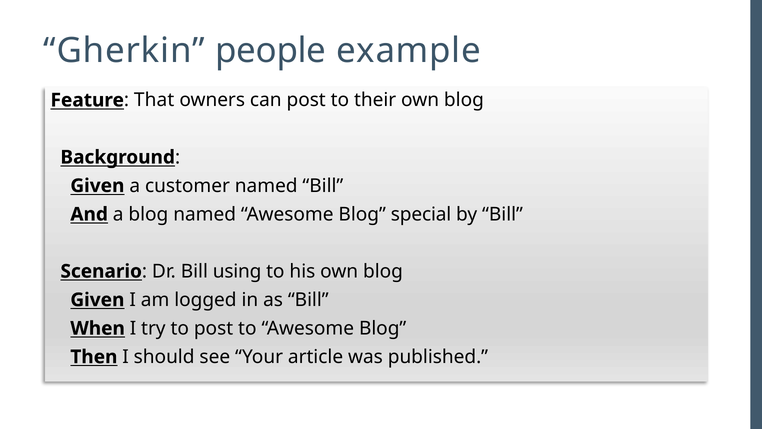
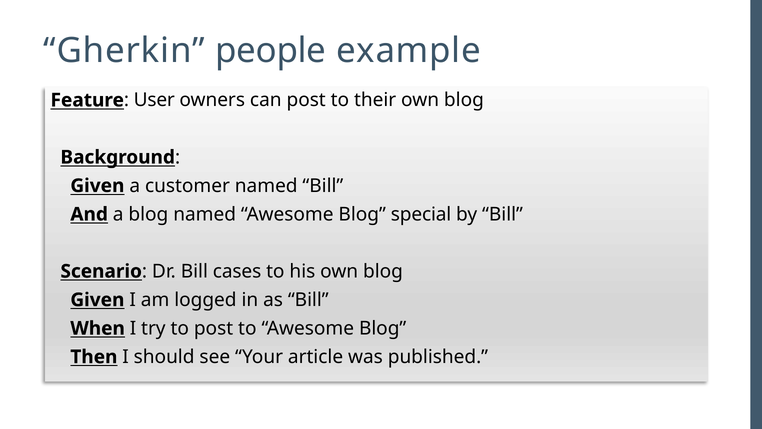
That: That -> User (154, 100)
using: using -> cases (237, 271)
